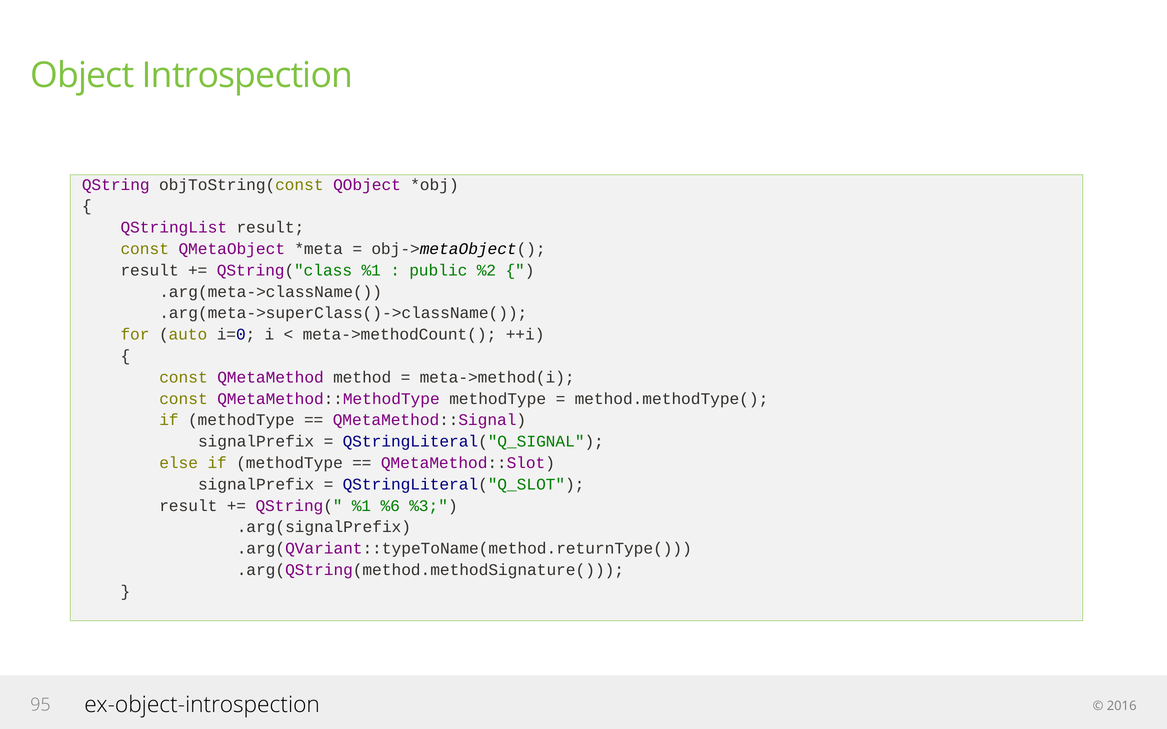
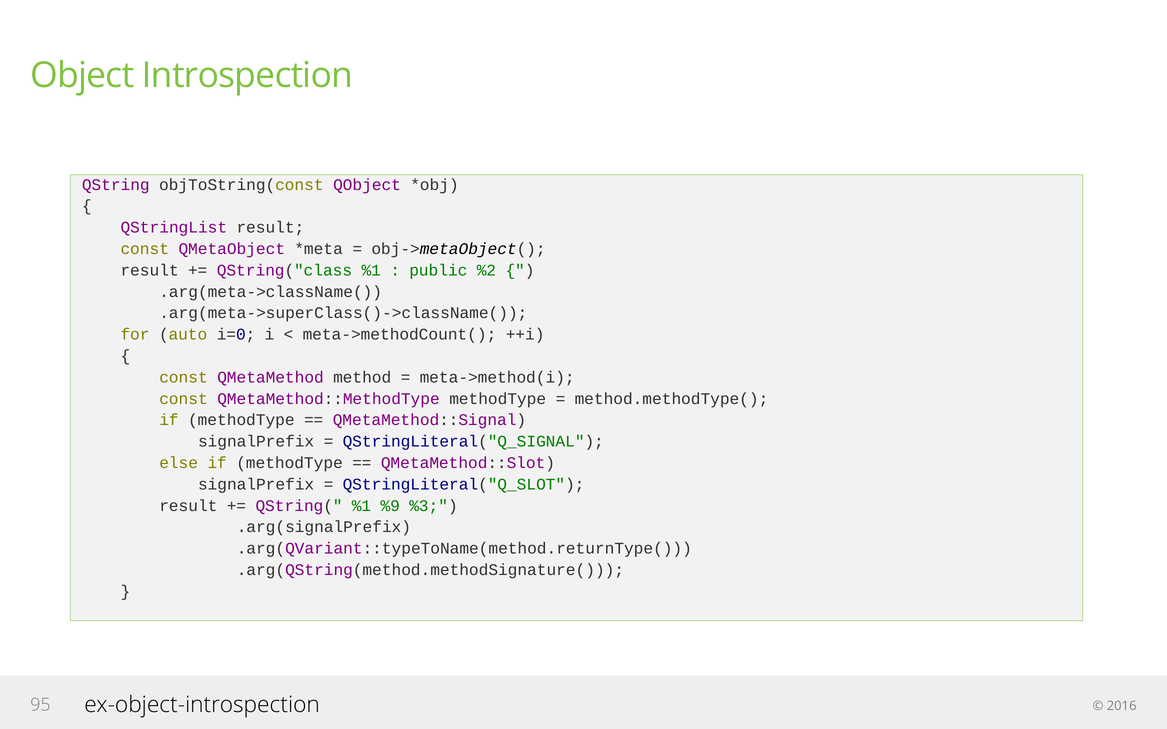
%6: %6 -> %9 (390, 506)
